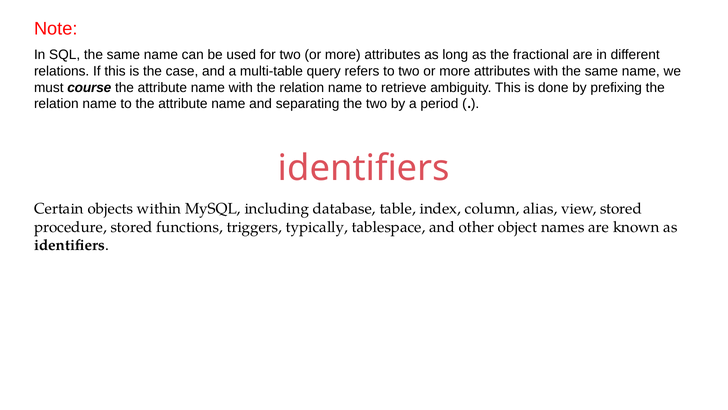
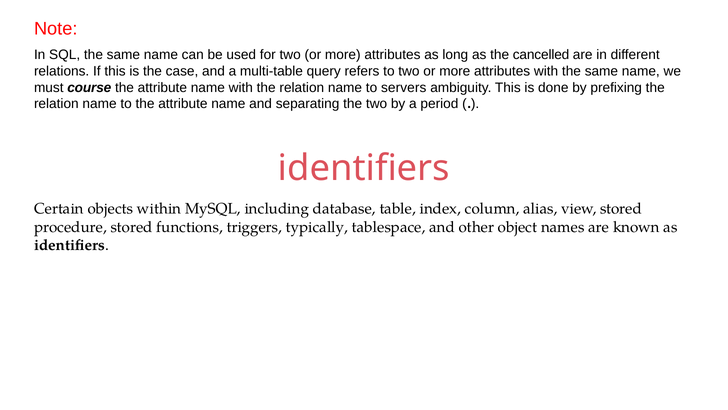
fractional: fractional -> cancelled (541, 55)
retrieve: retrieve -> servers (404, 87)
